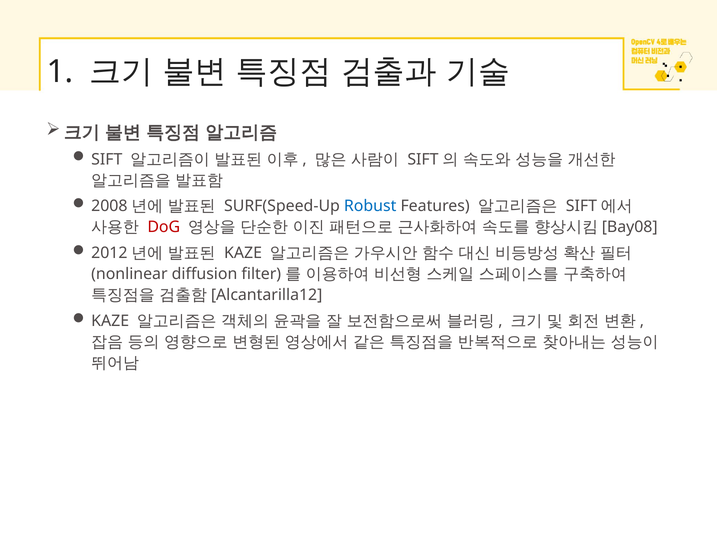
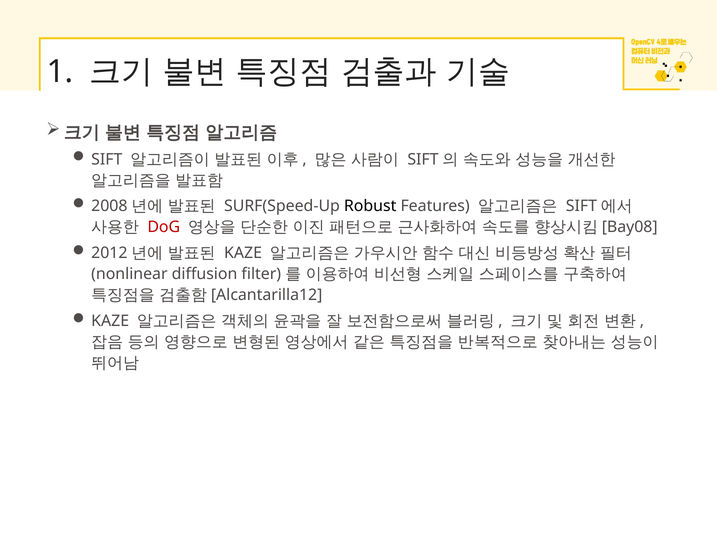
Robust colour: blue -> black (370, 206)
